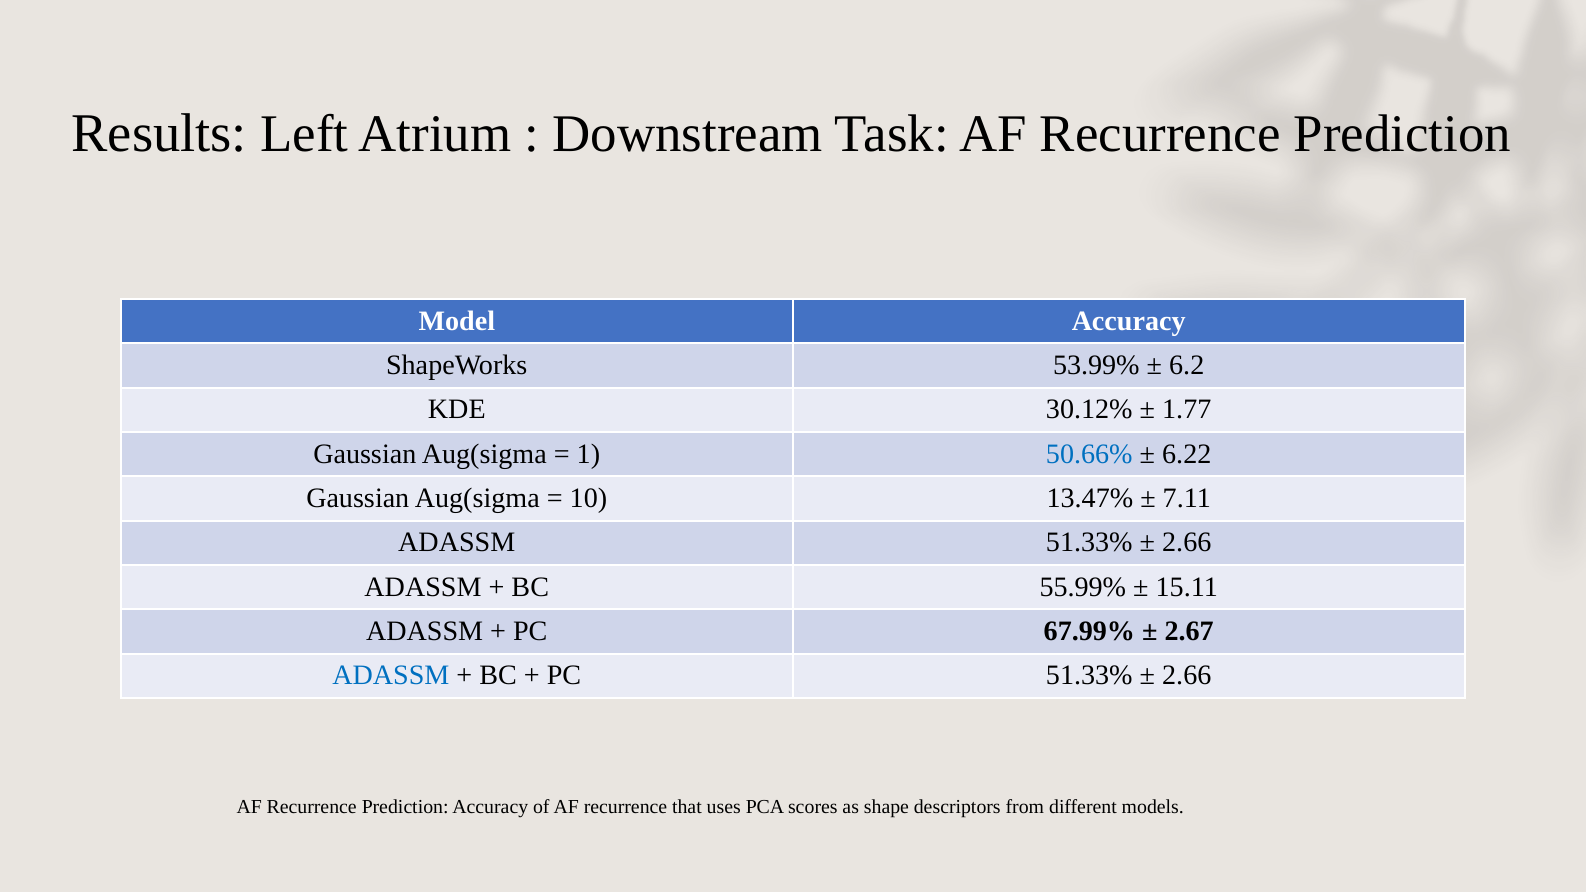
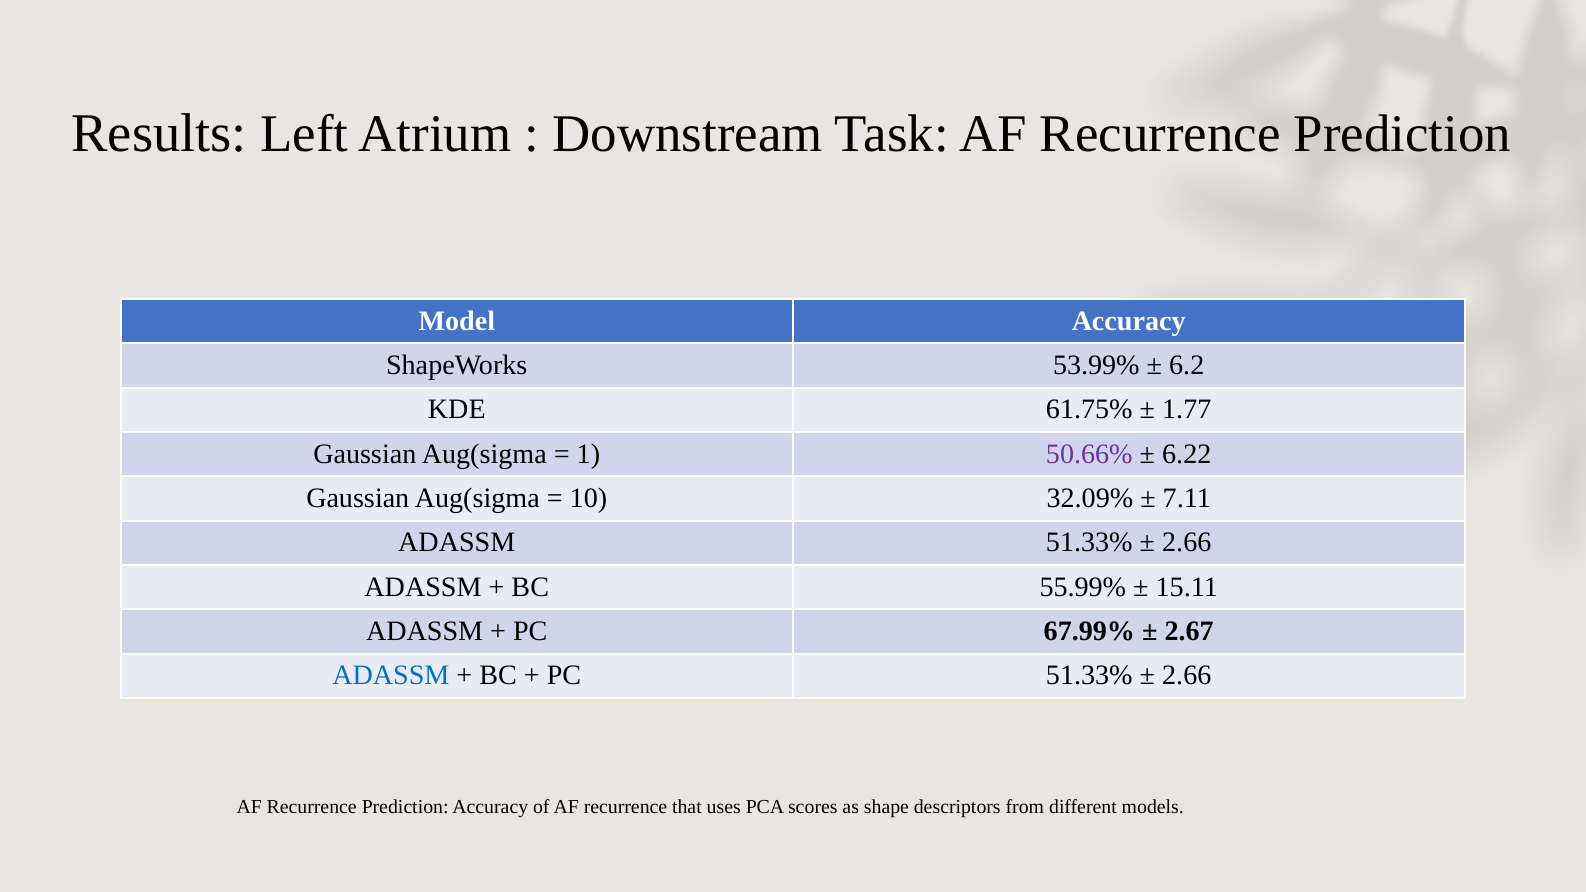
30.12%: 30.12% -> 61.75% (1089, 409)
50.66% colour: blue -> purple (1089, 454)
13.47%: 13.47% -> 32.09% (1090, 498)
